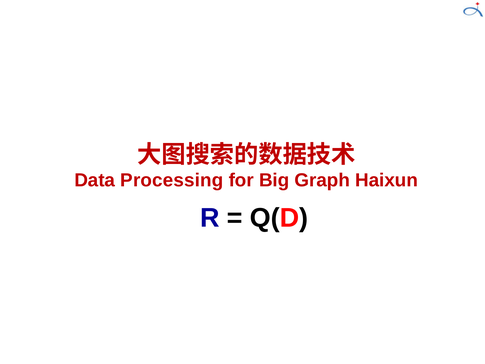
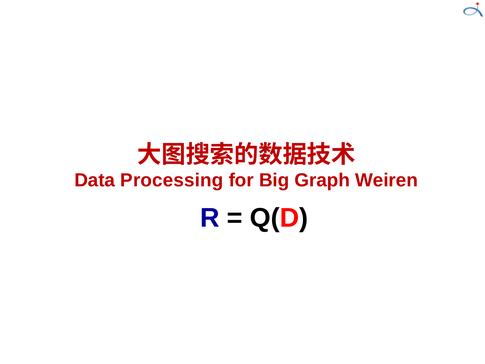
Haixun: Haixun -> Weiren (387, 180)
